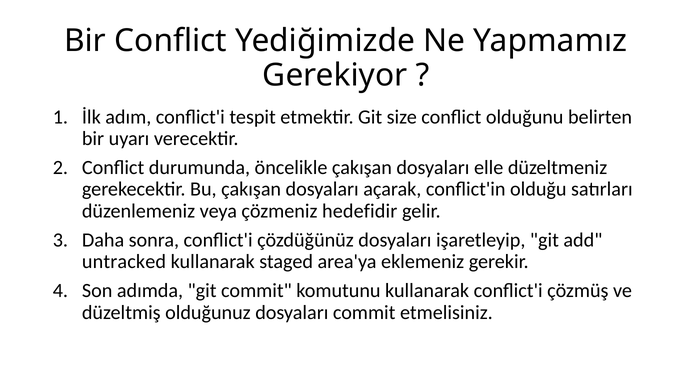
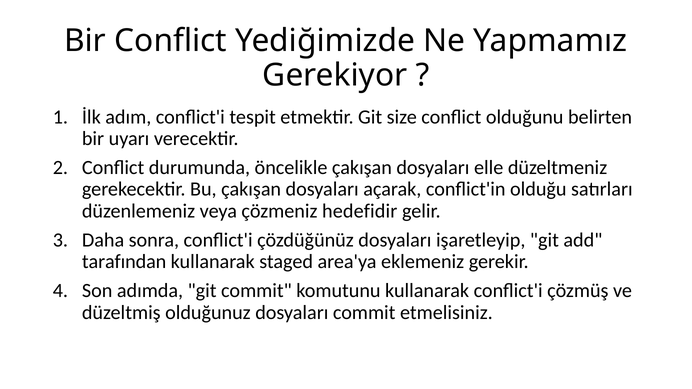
untracked: untracked -> tarafından (124, 262)
